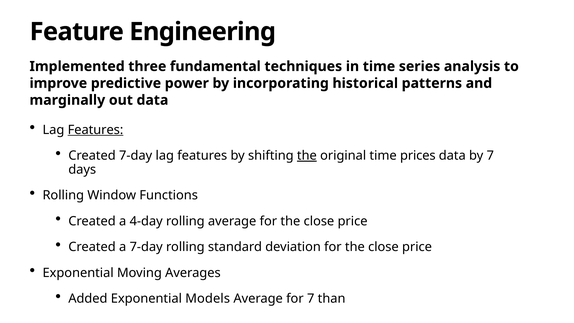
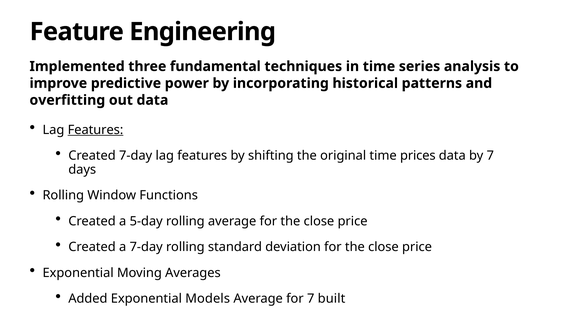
marginally: marginally -> overfitting (67, 100)
the underline: present -> none (307, 156)
4-day: 4-day -> 5-day (146, 221)
than: than -> built (332, 299)
